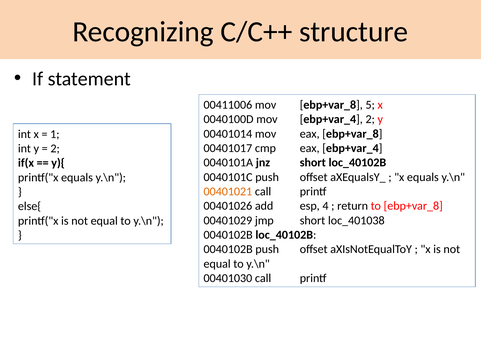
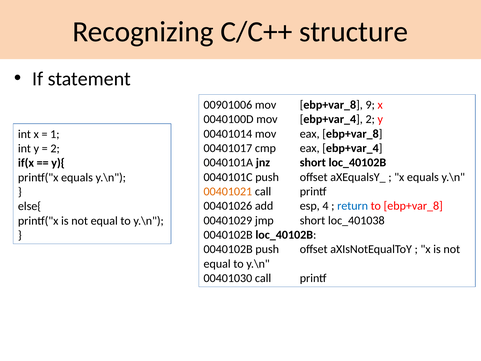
00411006: 00411006 -> 00901006 (228, 105)
5: 5 -> 9 (370, 105)
return colour: black -> blue (353, 206)
